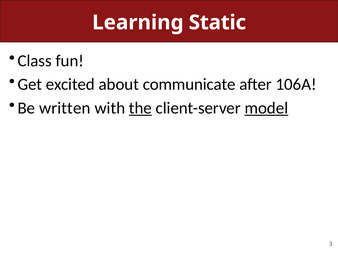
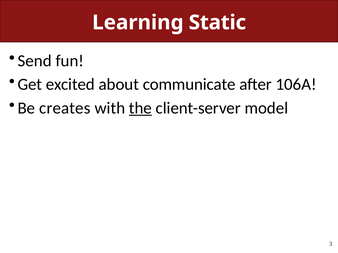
Class: Class -> Send (35, 61)
written: written -> creates (65, 108)
model underline: present -> none (266, 108)
